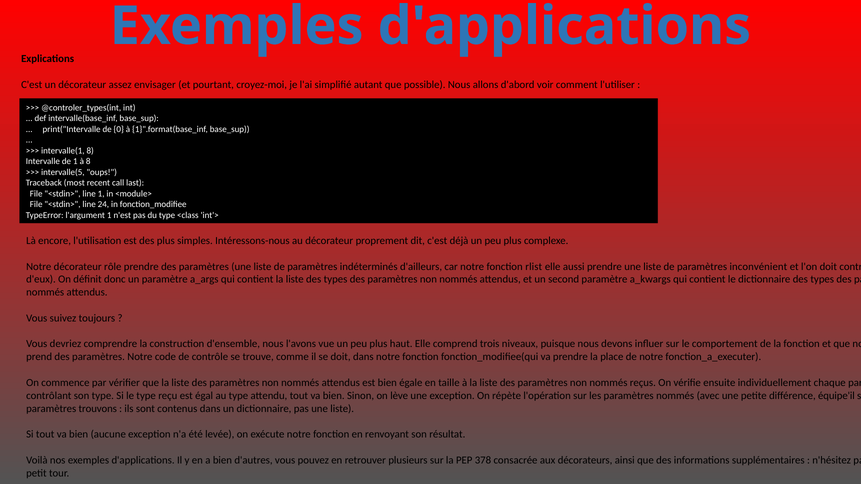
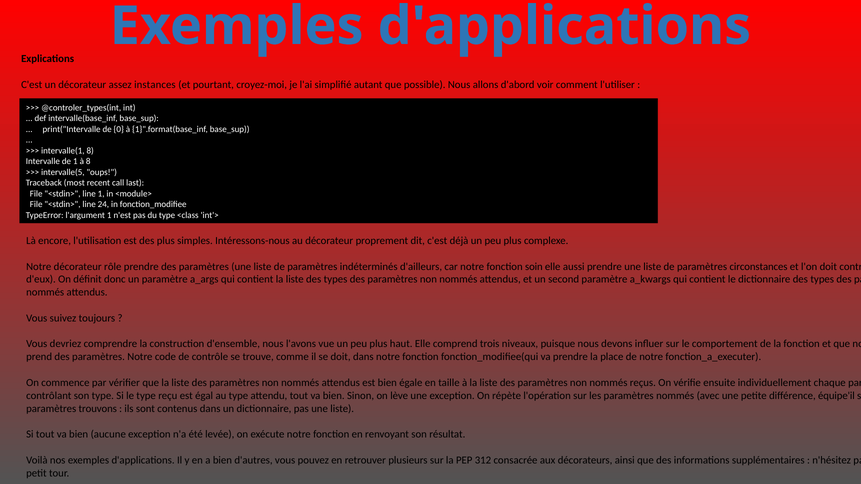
envisager: envisager -> instances (155, 85)
rlist: rlist -> soin (534, 267)
inconvénient: inconvénient -> circonstances (758, 267)
378: 378 -> 312 (483, 460)
